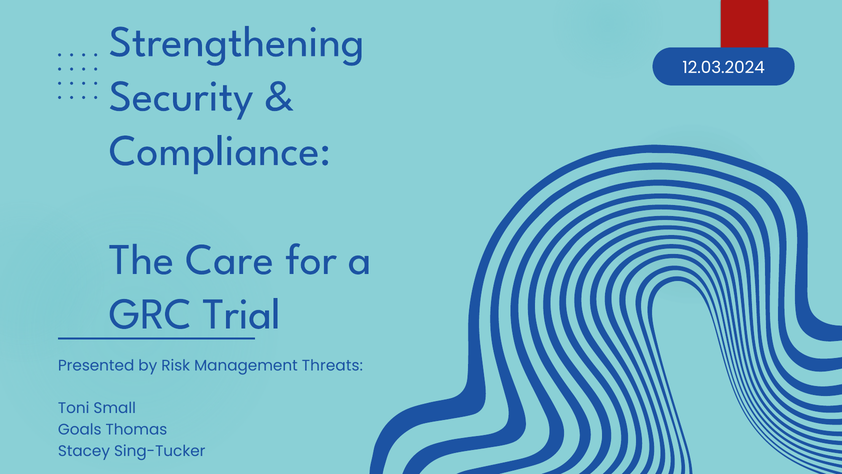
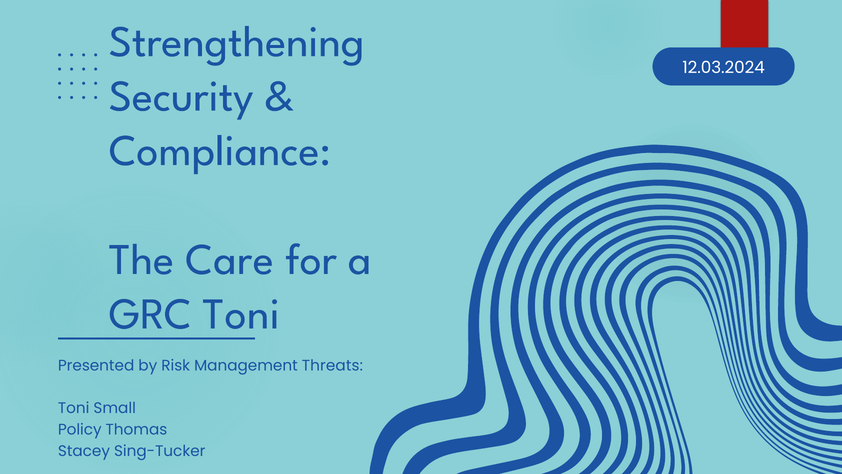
GRC Trial: Trial -> Toni (241, 314)
Goals: Goals -> Policy (80, 429)
